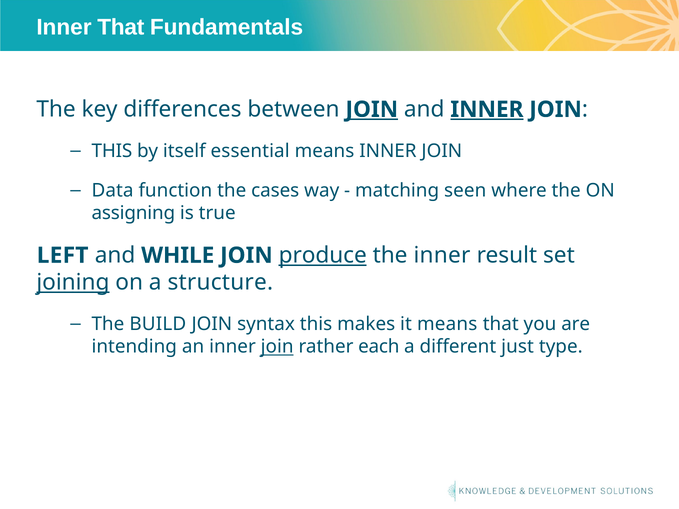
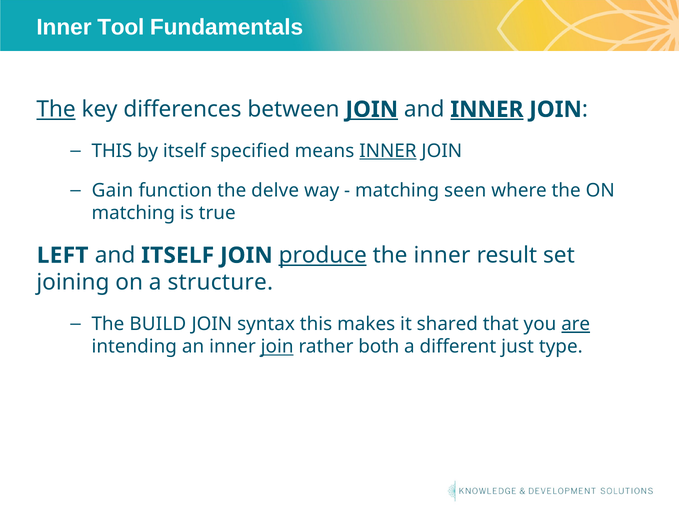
Inner That: That -> Tool (121, 27)
The underline: none -> present (56, 109)
essential: essential -> specified (250, 151)
INNER underline: none -> present (388, 151)
Data: Data -> Gain (112, 191)
cases: cases -> delve (275, 191)
assigning: assigning -> matching (133, 213)
and WHILE: WHILE -> ITSELF (178, 255)
joining underline: present -> none (73, 283)
it means: means -> shared (447, 324)
are underline: none -> present (576, 324)
each: each -> both (379, 347)
